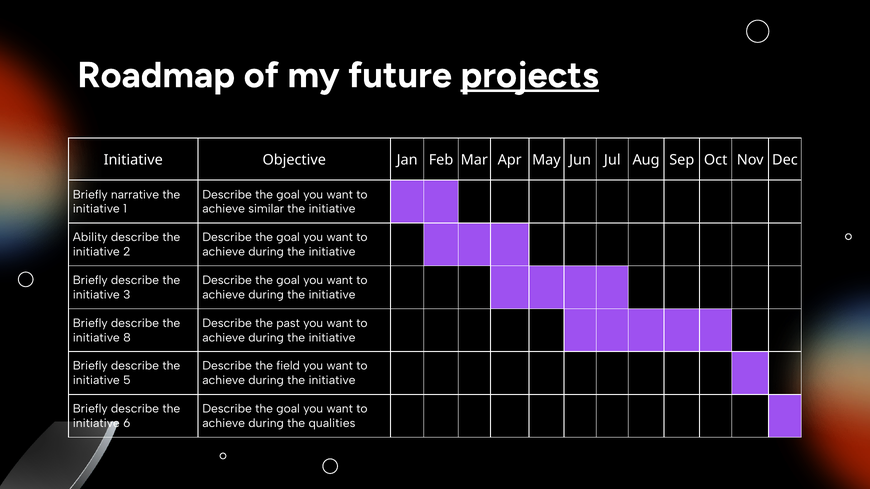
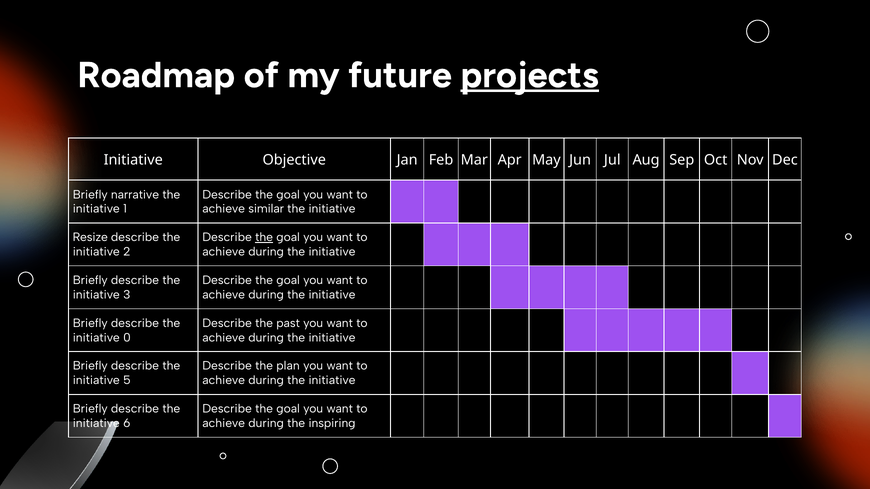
Ability: Ability -> Resize (90, 238)
the underline: none -> present (264, 238)
8: 8 -> 0 (127, 338)
field: field -> plan (288, 366)
qualities: qualities -> inspiring (332, 424)
